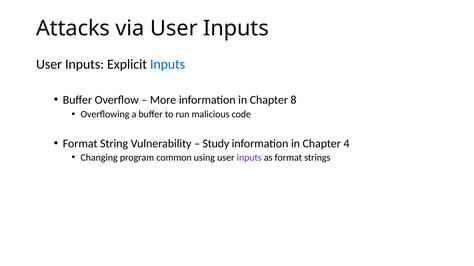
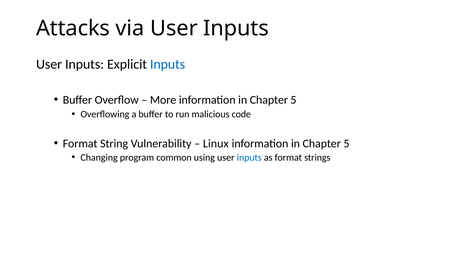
8: 8 -> 5 (293, 100)
Study: Study -> Linux (216, 144)
4: 4 -> 5 (347, 144)
inputs colour: purple -> blue (249, 158)
